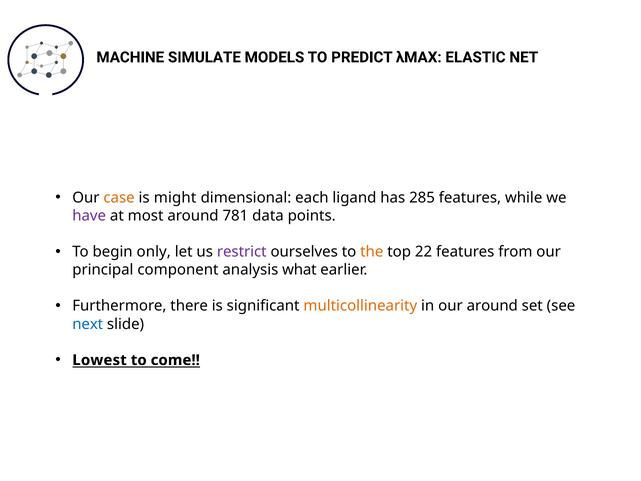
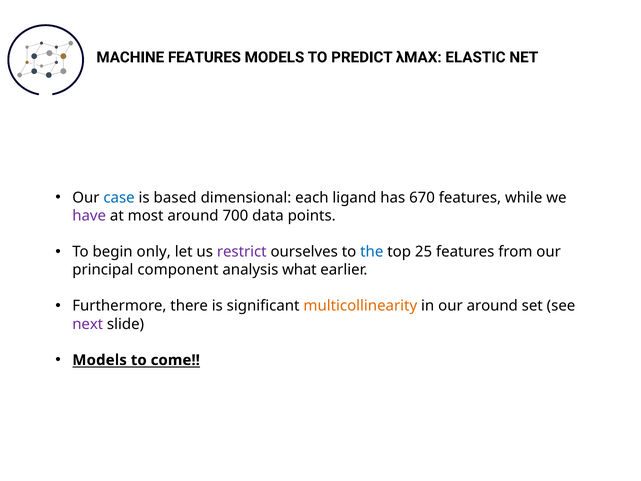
MACHINE SIMULATE: SIMULATE -> FEATURES (204, 57)
case colour: orange -> blue (119, 198)
might: might -> based (175, 198)
285: 285 -> 670 (422, 198)
781: 781 -> 700 (235, 216)
the colour: orange -> blue (372, 252)
22: 22 -> 25 (424, 252)
next colour: blue -> purple (88, 324)
Lowest: Lowest -> Models (100, 360)
